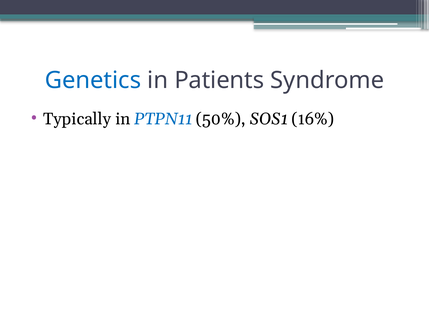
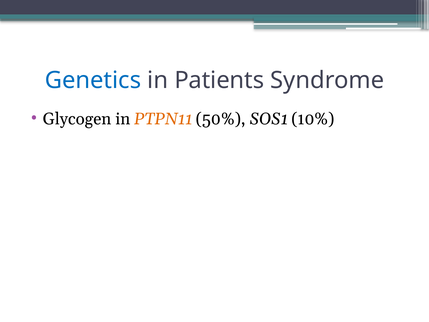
Typically: Typically -> Glycogen (77, 119)
PTPN11 colour: blue -> orange (163, 119)
16%: 16% -> 10% (313, 119)
